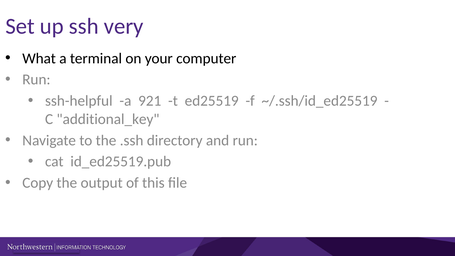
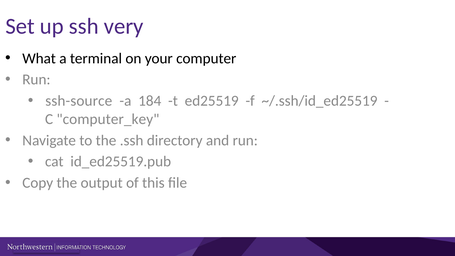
ssh-helpful: ssh-helpful -> ssh-source (79, 101)
921: 921 -> 184 (150, 101)
additional_key: additional_key -> computer_key (108, 119)
